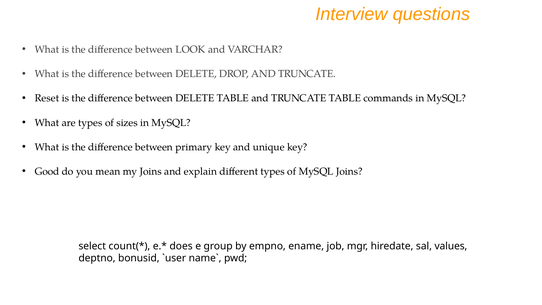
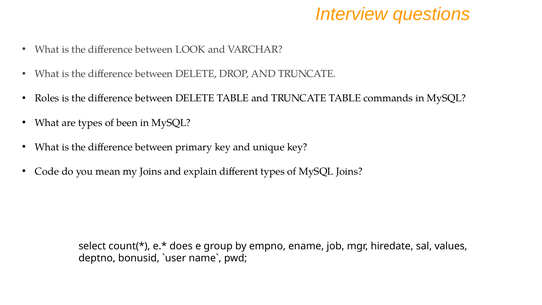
Reset: Reset -> Roles (47, 98)
sizes: sizes -> been (127, 123)
Good: Good -> Code (47, 171)
